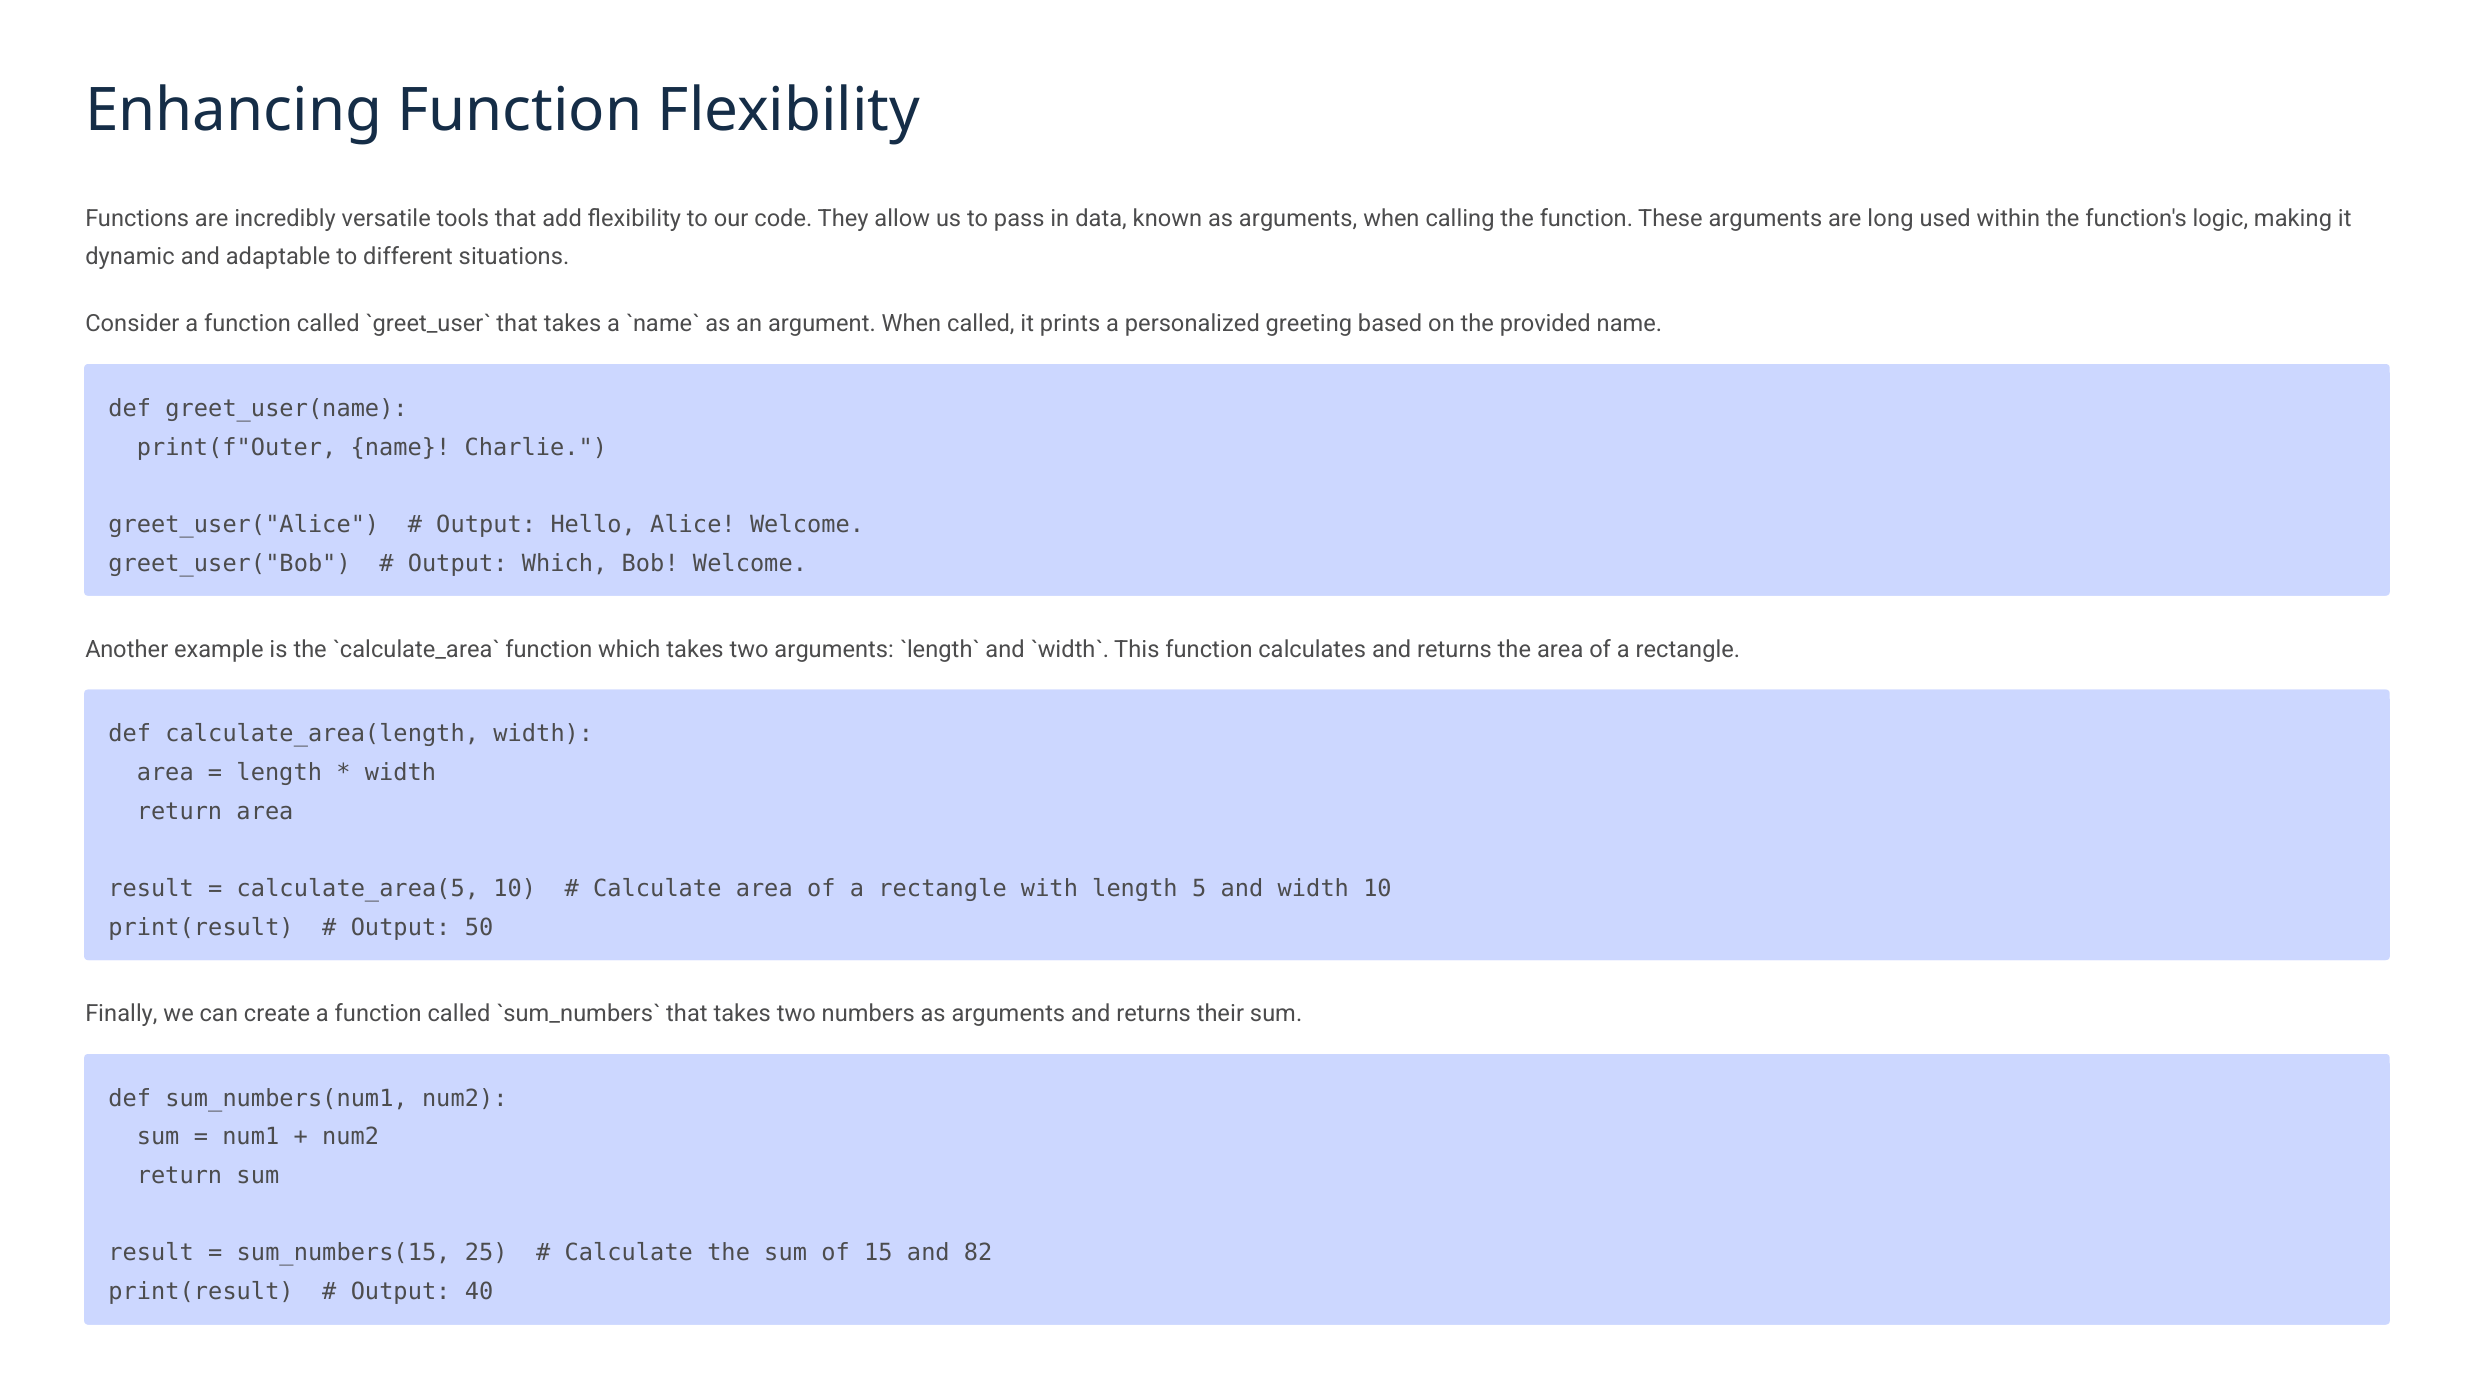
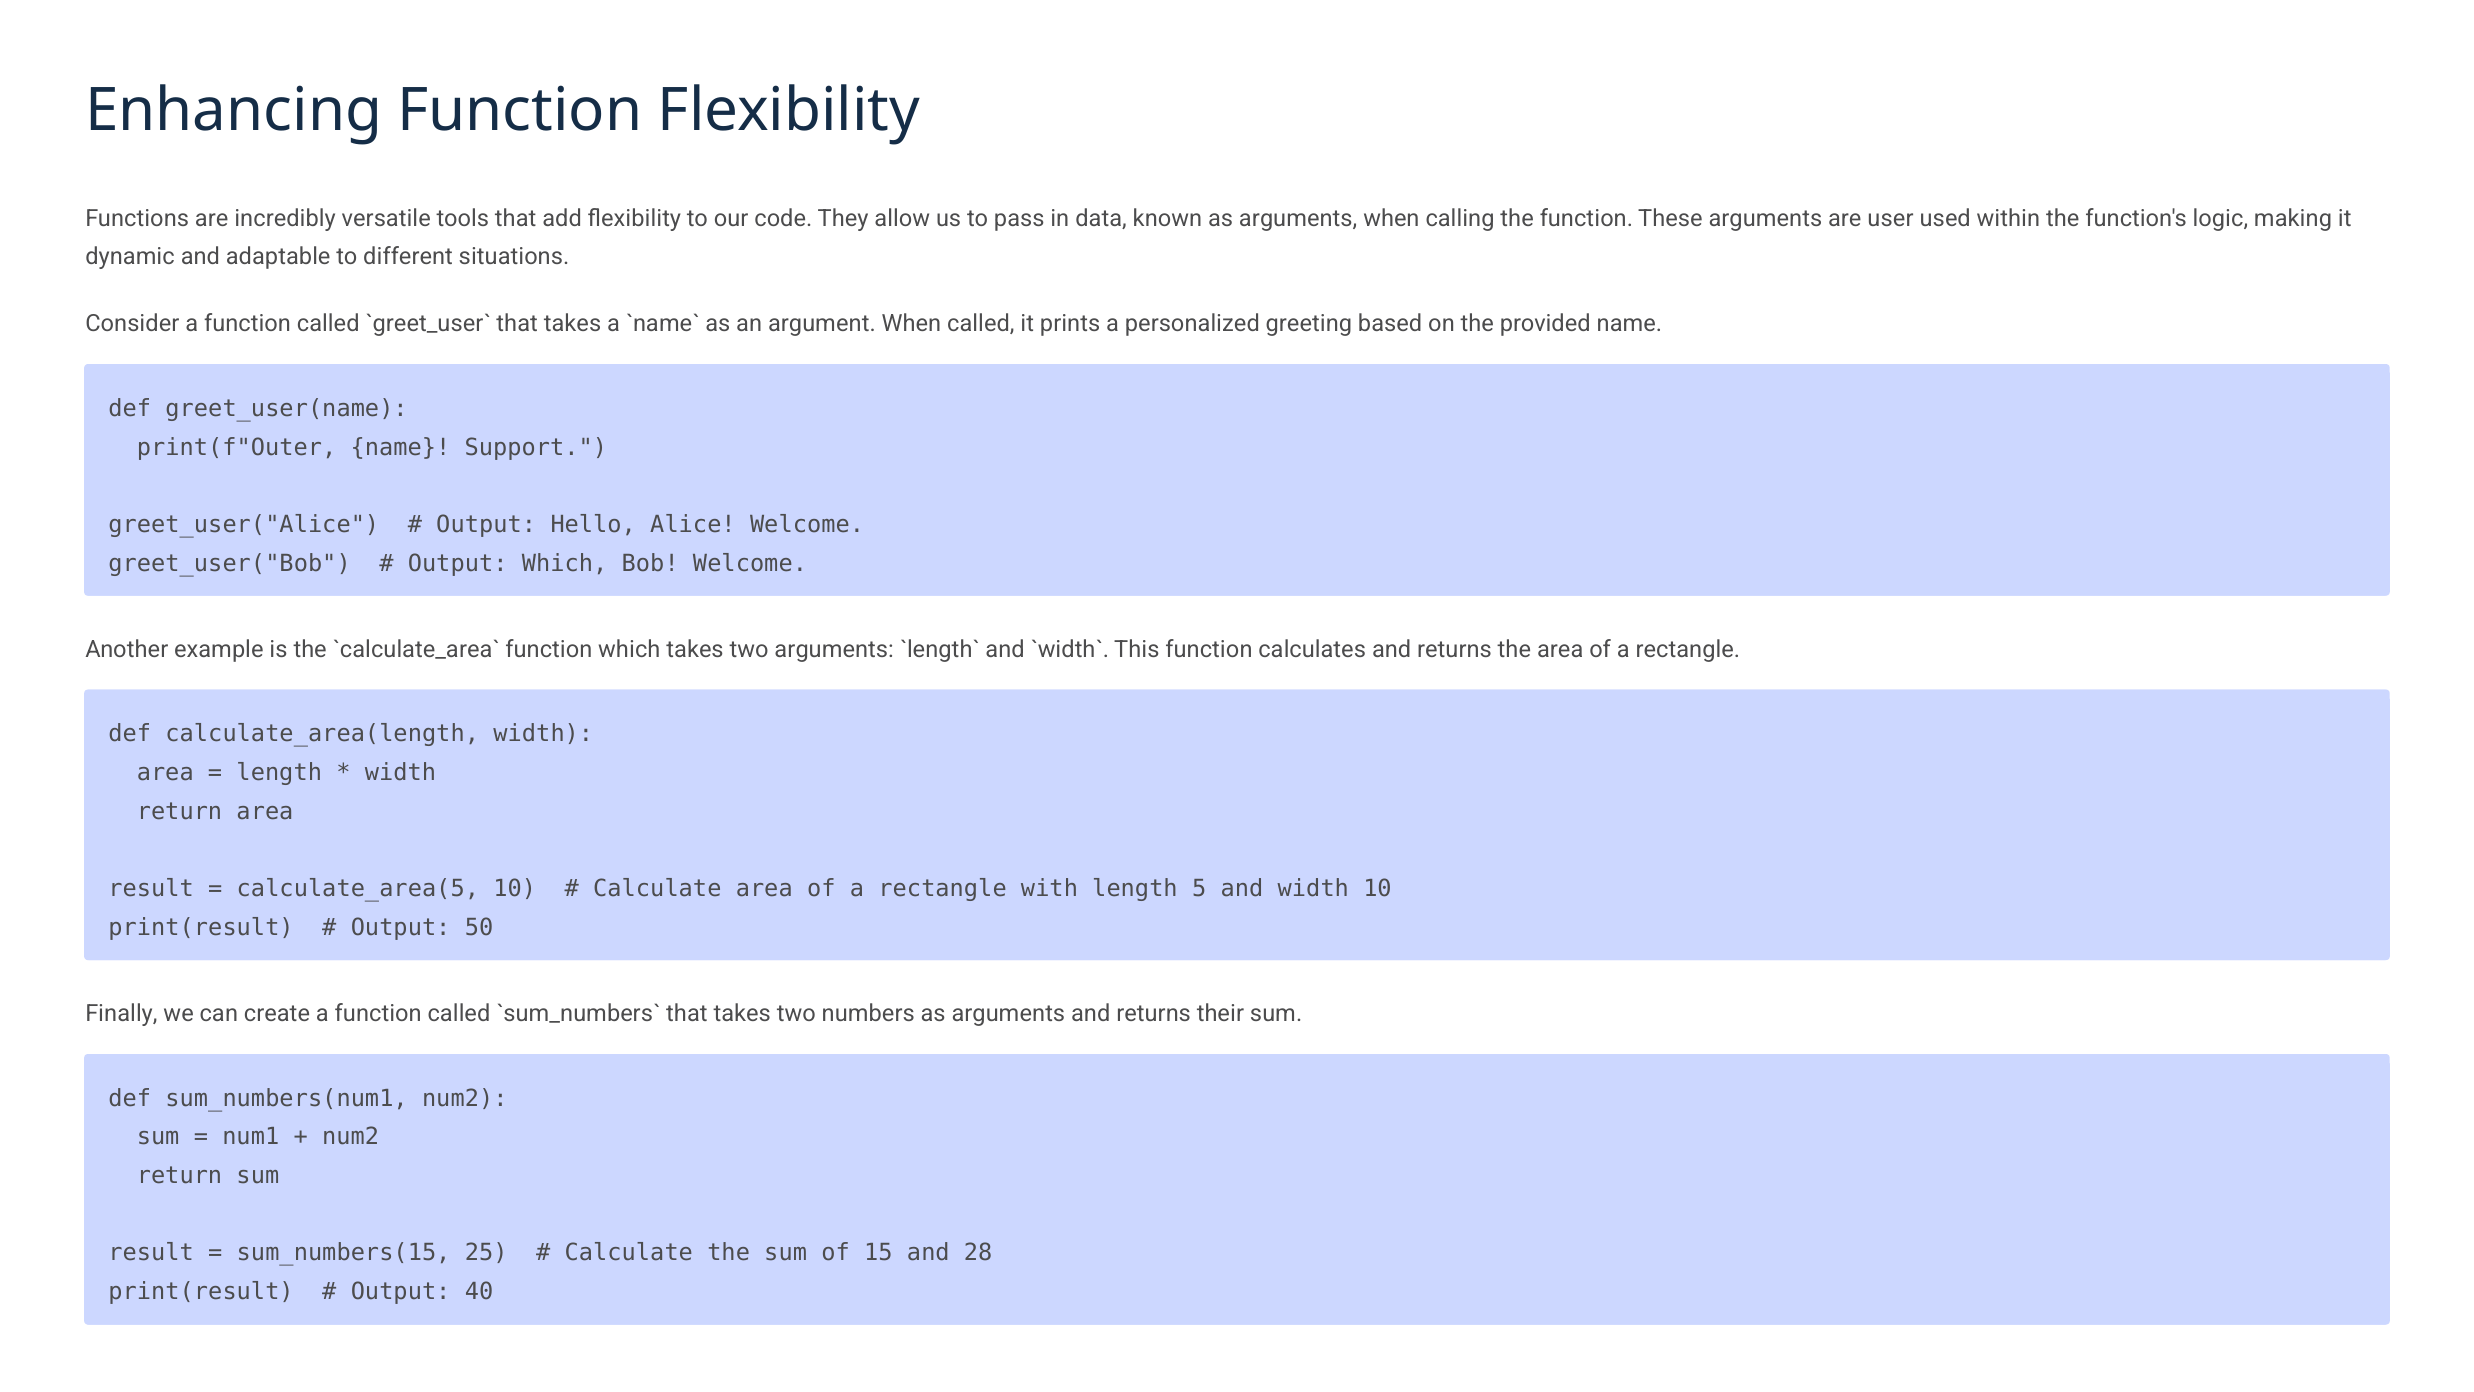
long: long -> user (1891, 218)
Charlie: Charlie -> Support (536, 447)
82: 82 -> 28 (978, 1253)
